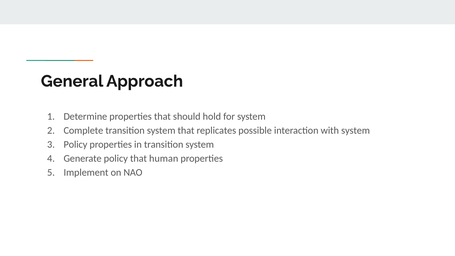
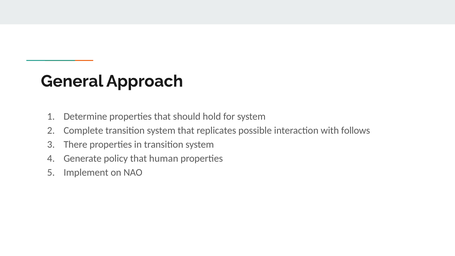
with system: system -> follows (356, 131)
Policy: Policy -> There (75, 144)
